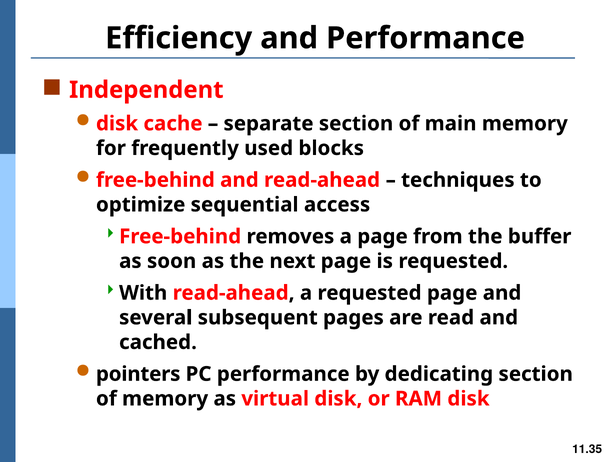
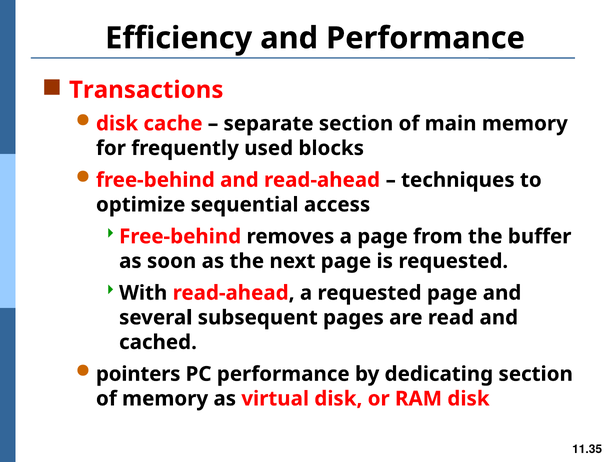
Independent: Independent -> Transactions (146, 90)
